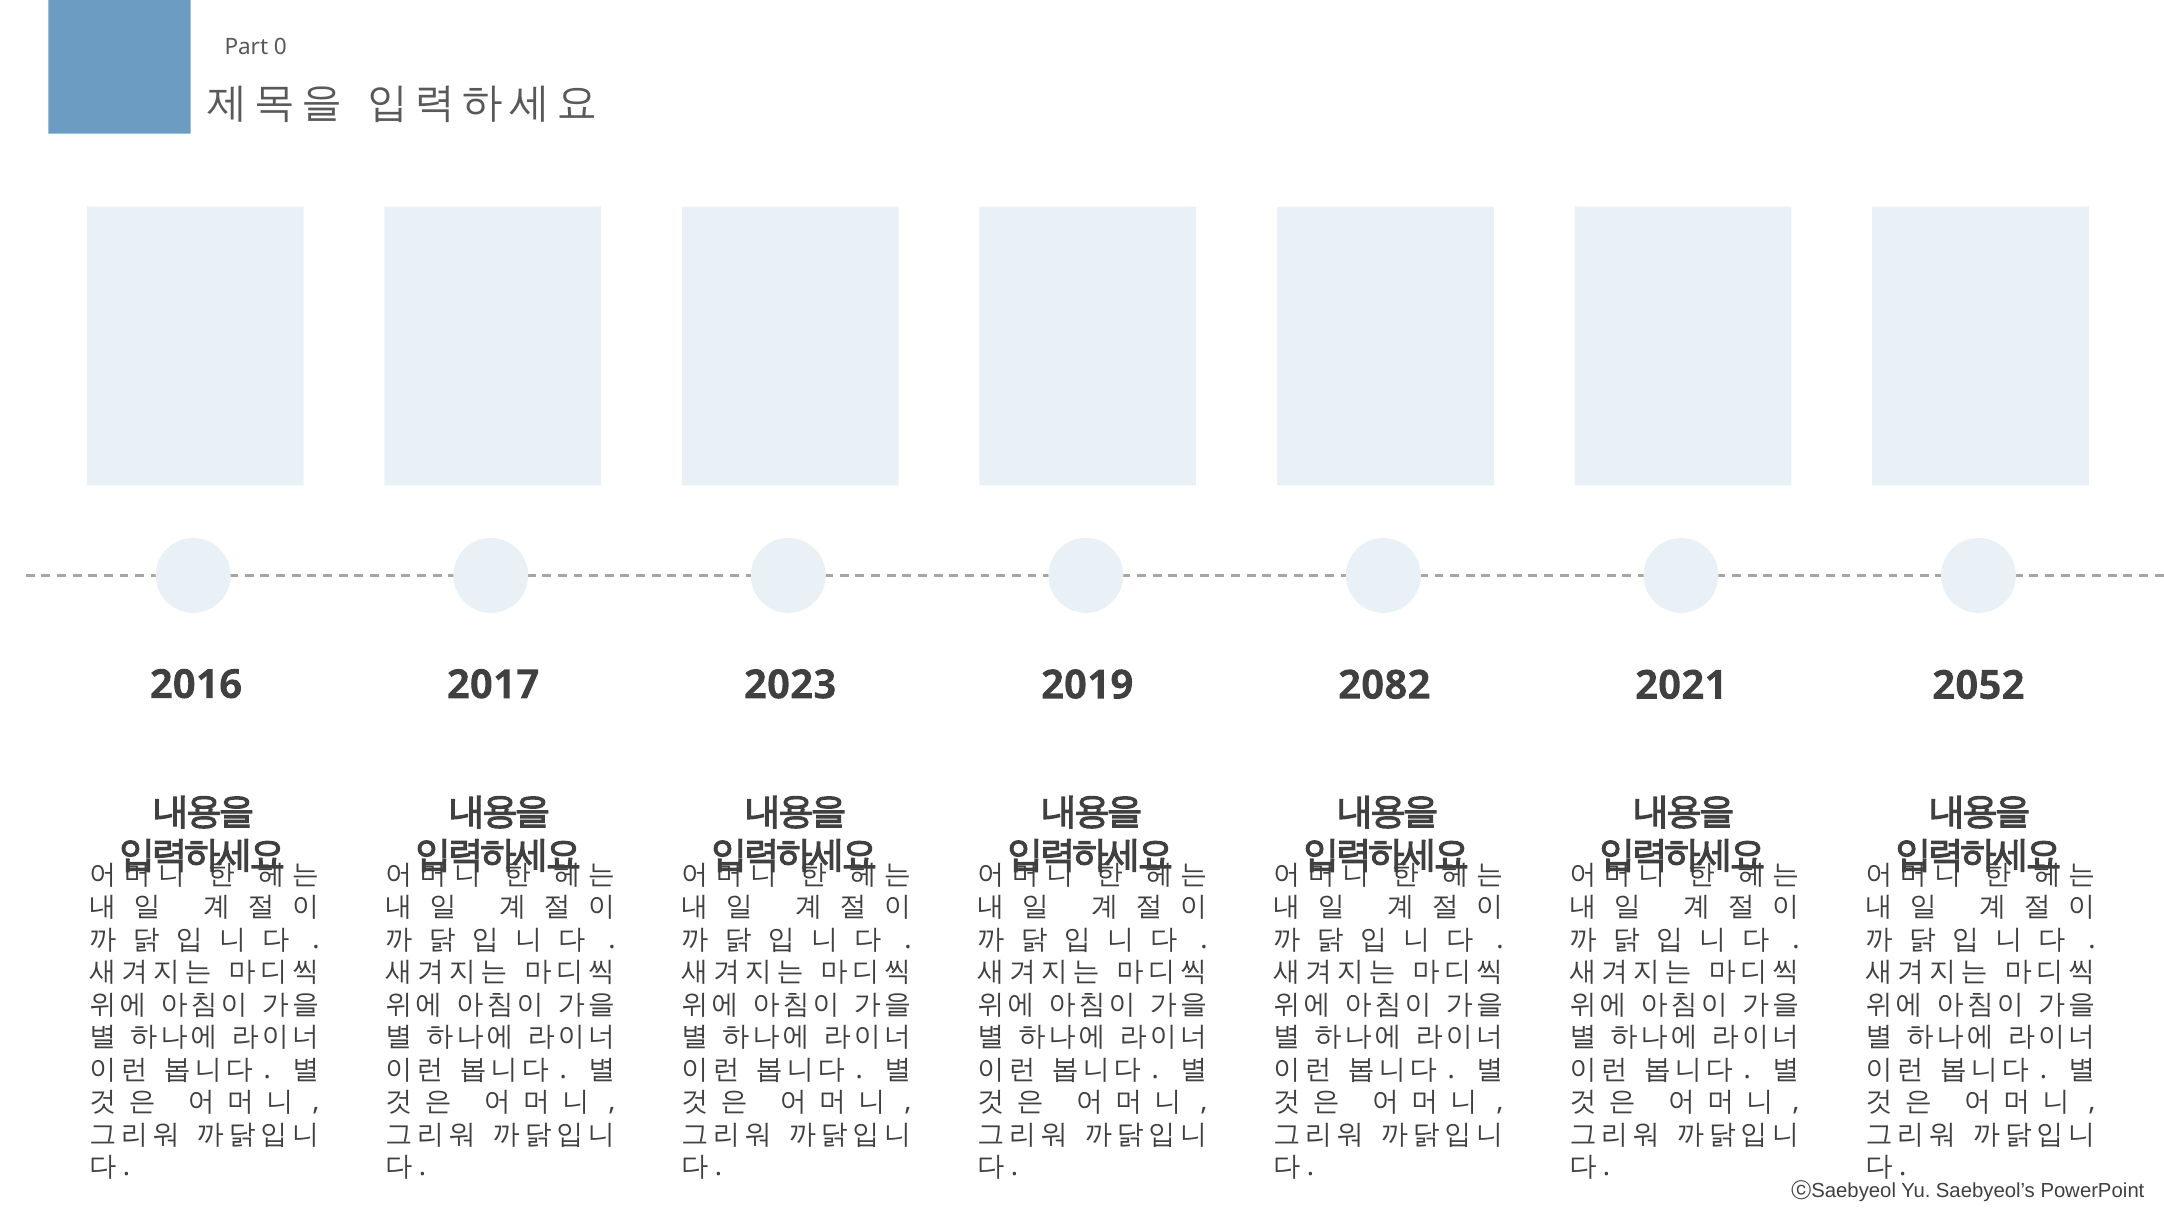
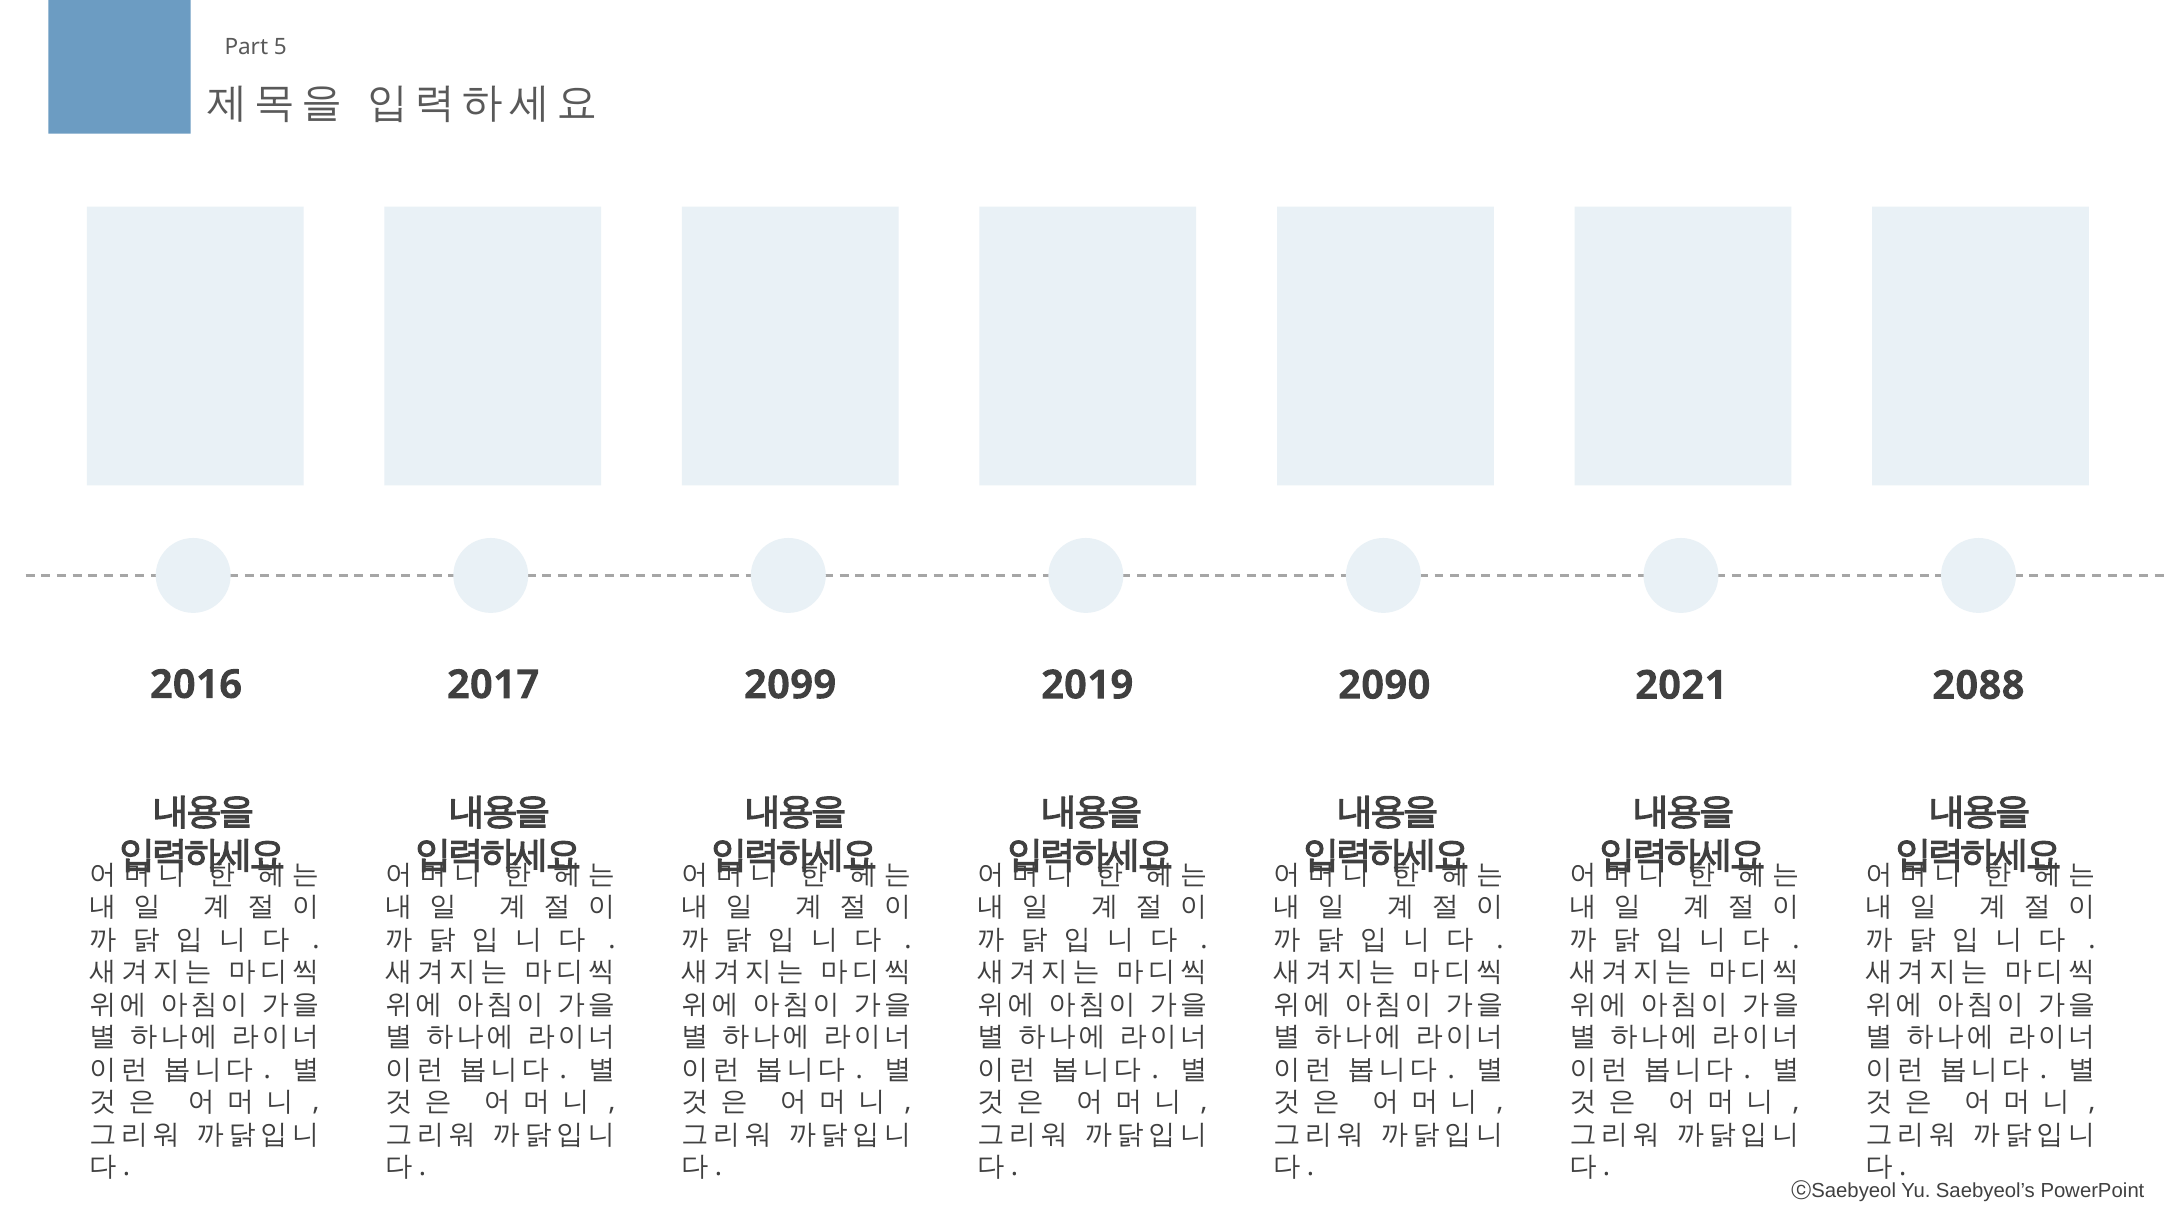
0: 0 -> 5 (280, 47)
2023: 2023 -> 2099 (790, 685)
2082: 2082 -> 2090 (1384, 685)
2052: 2052 -> 2088 (1978, 686)
